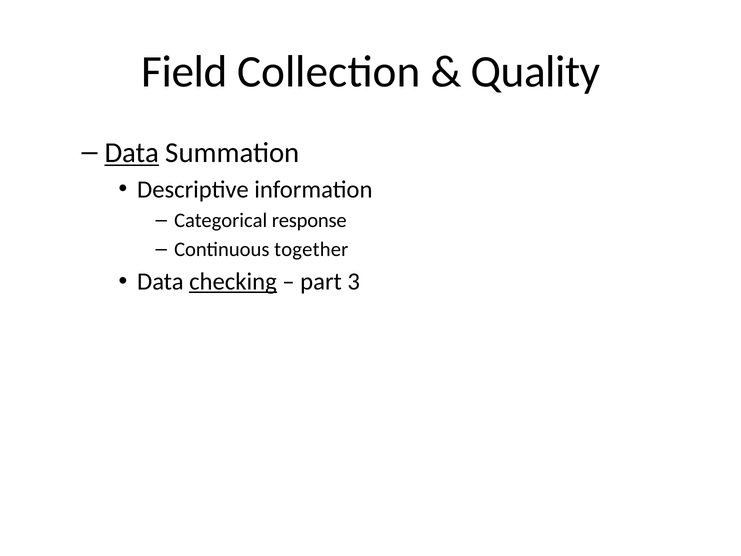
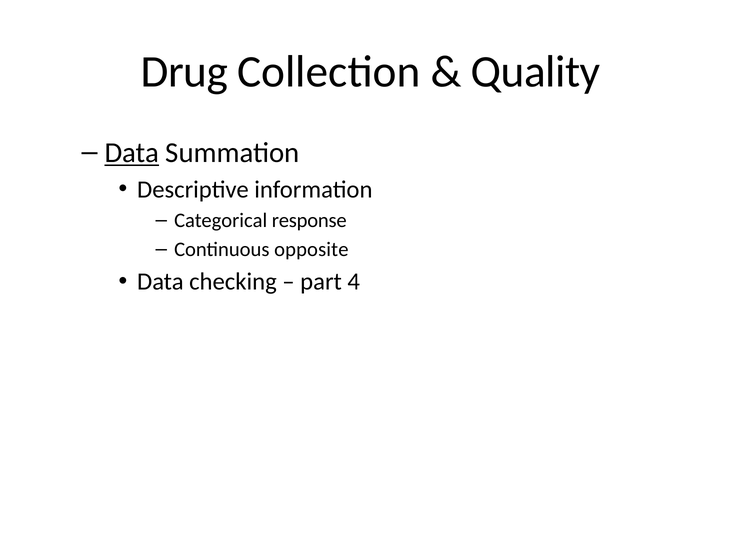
Field: Field -> Drug (184, 72)
together: together -> opposite (311, 249)
checking underline: present -> none (233, 282)
3: 3 -> 4 (354, 282)
